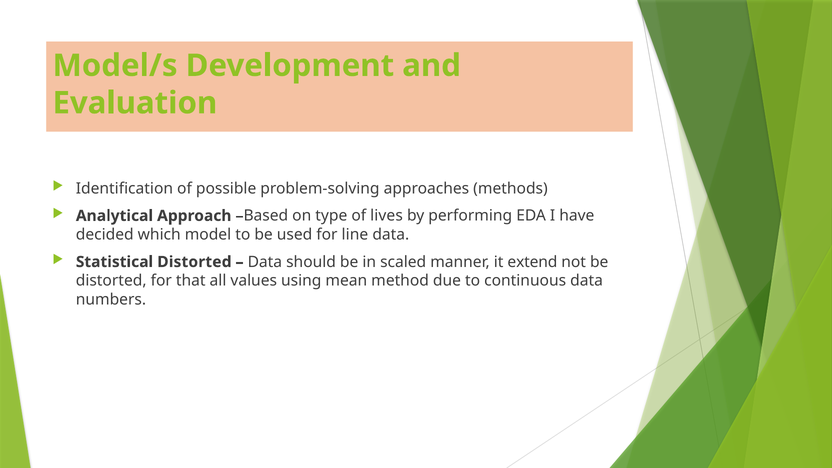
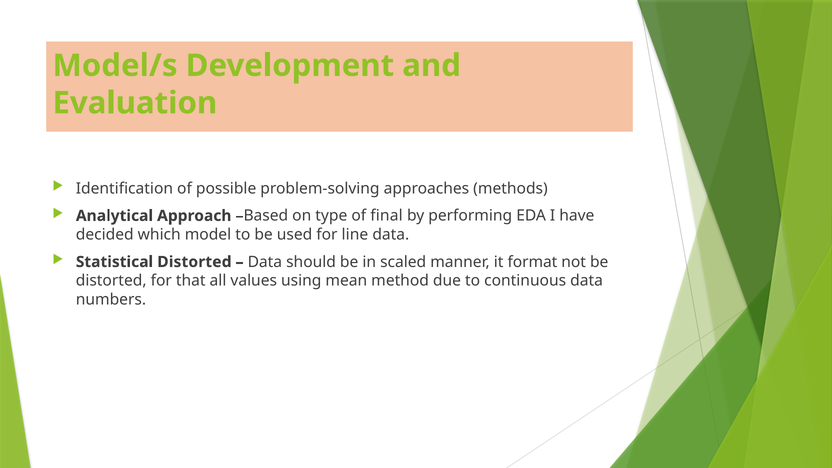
lives: lives -> final (386, 216)
extend: extend -> format (532, 262)
